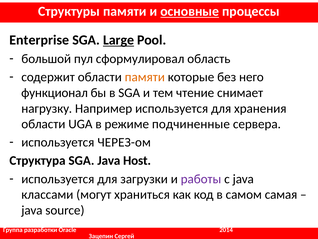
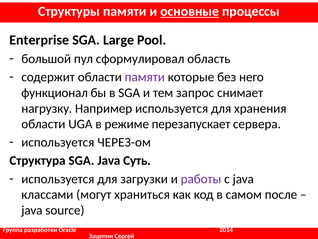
Large underline: present -> none (119, 40)
памяти colour: orange -> purple (145, 77)
чтение: чтение -> запрос (195, 93)
подчиненные: подчиненные -> перезапускает (191, 124)
Host: Host -> Суть (137, 160)
самая: самая -> после (281, 194)
